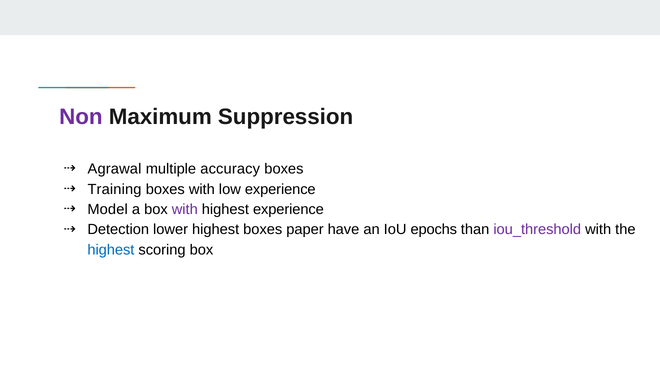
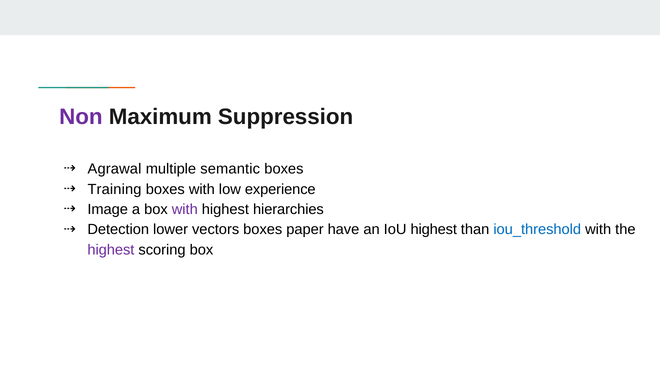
accuracy: accuracy -> semantic (230, 169)
Model: Model -> Image (108, 210)
highest experience: experience -> hierarchies (288, 210)
lower highest: highest -> vectors (216, 230)
IoU epochs: epochs -> highest (434, 230)
iou_threshold colour: purple -> blue (537, 230)
highest colour: blue -> purple (111, 250)
